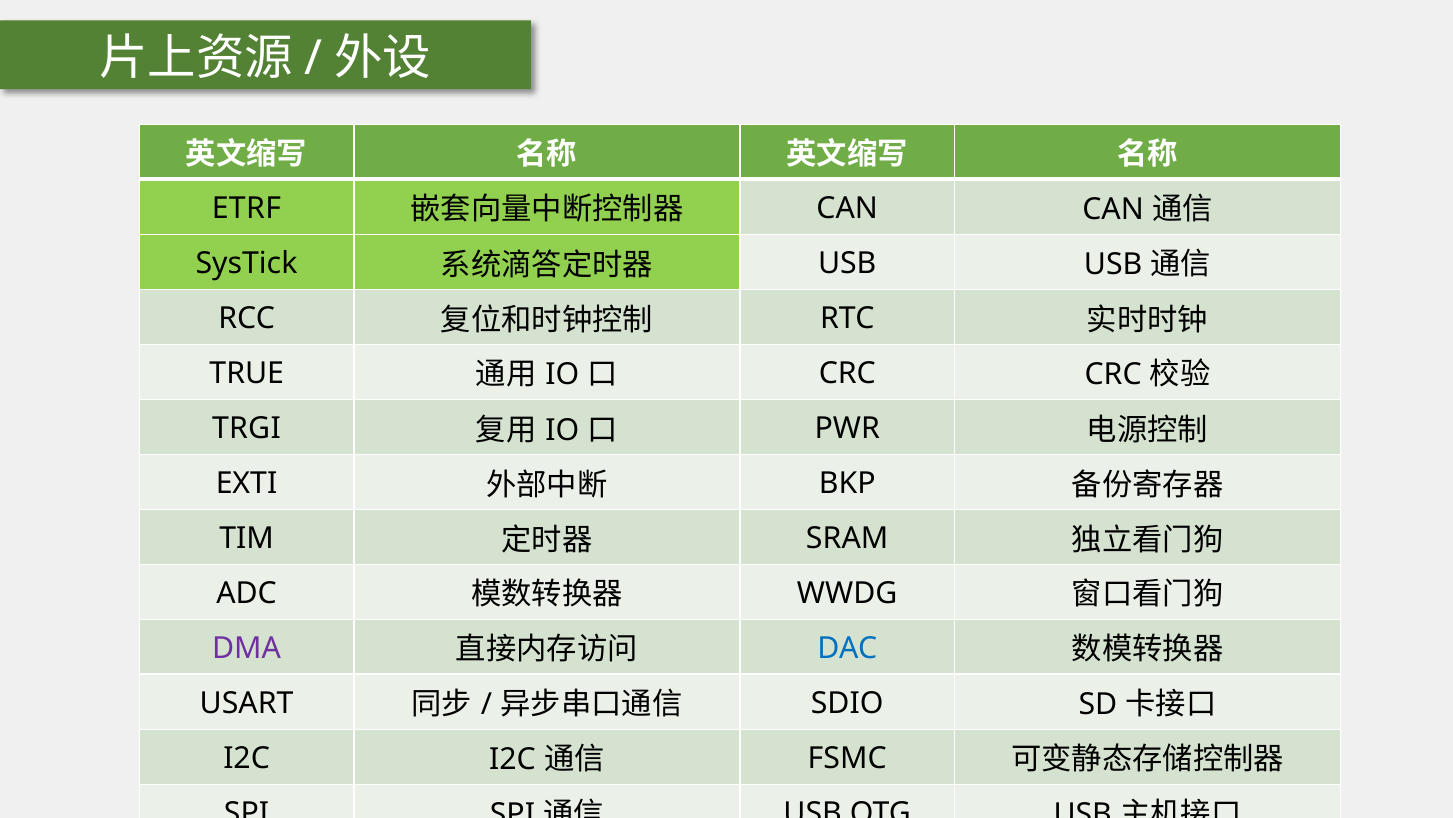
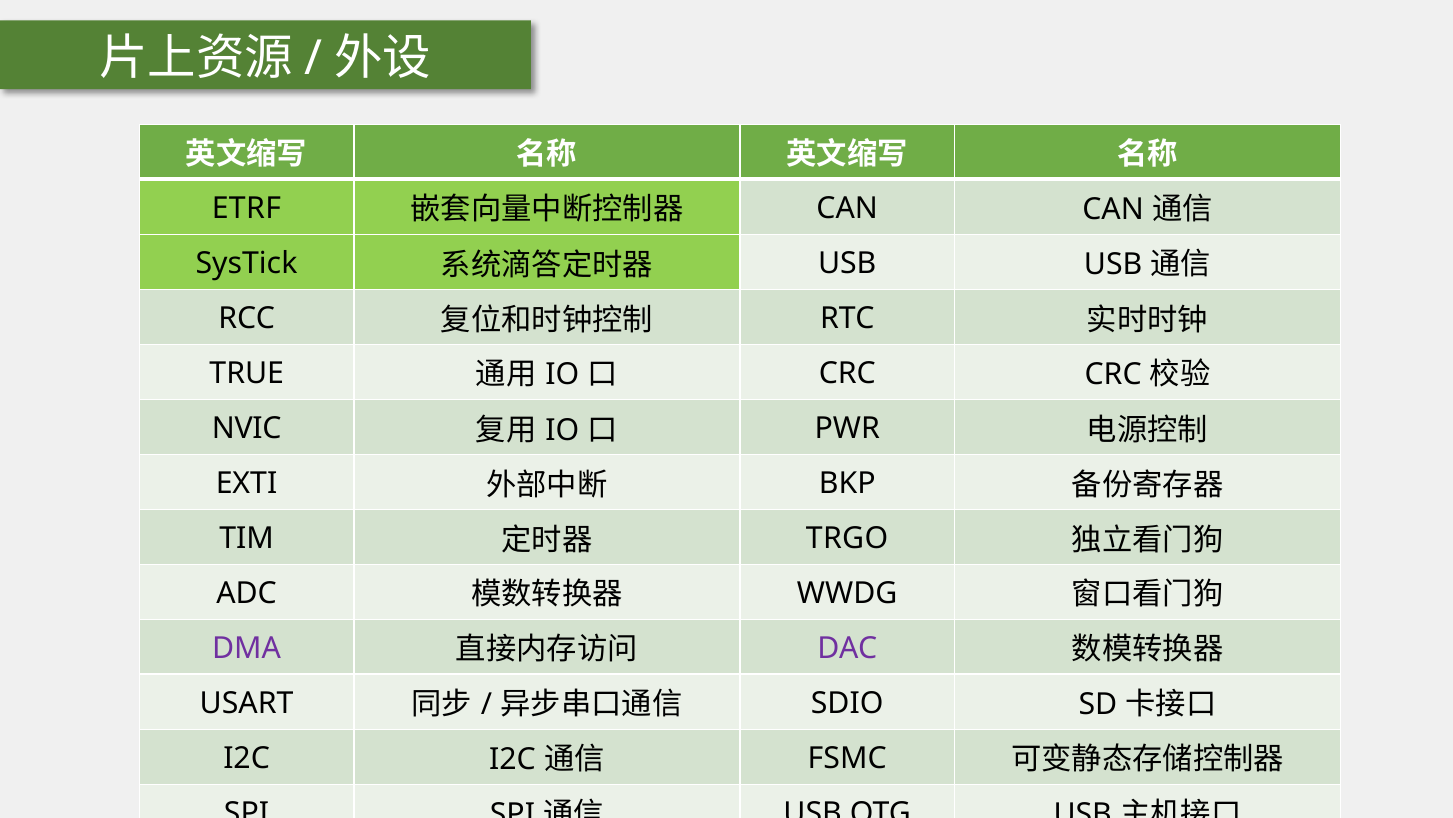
TRGI: TRGI -> NVIC (247, 428)
SRAM: SRAM -> TRGO (847, 538)
DAC colour: blue -> purple (847, 648)
